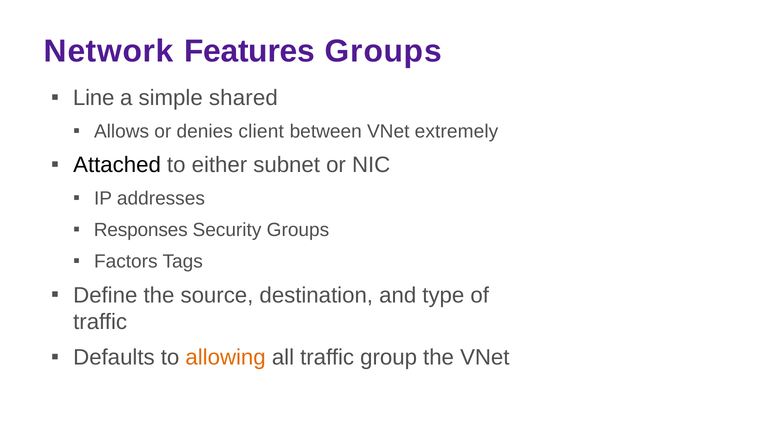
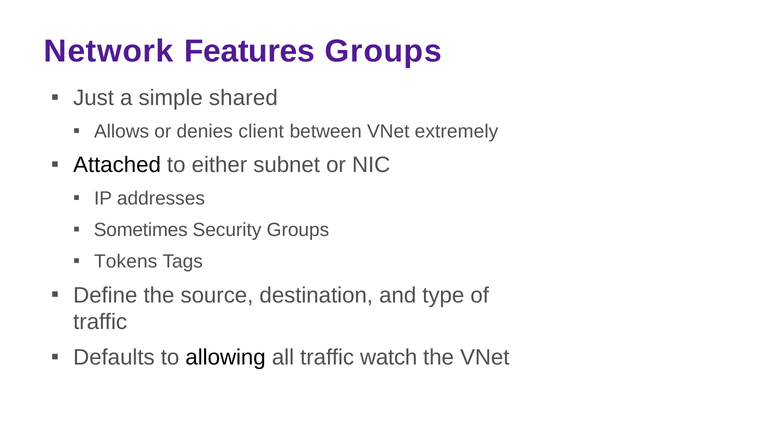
Line: Line -> Just (94, 98)
Responses: Responses -> Sometimes (141, 230)
Factors: Factors -> Tokens (126, 262)
allowing colour: orange -> black (226, 358)
group: group -> watch (389, 358)
